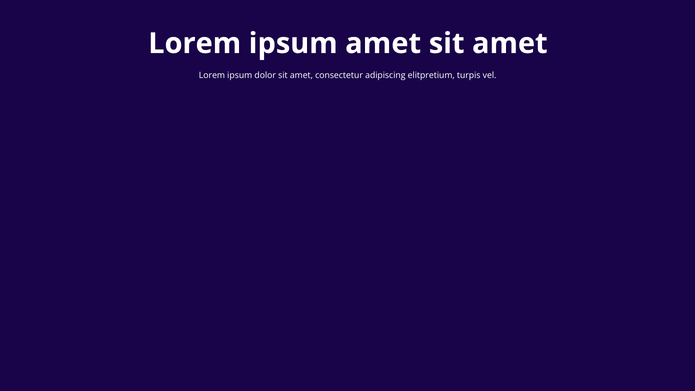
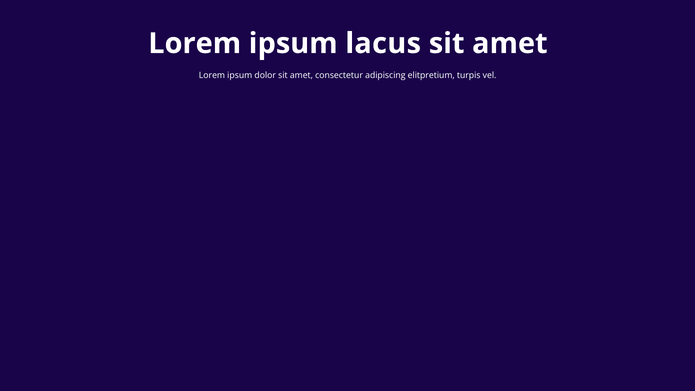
ipsum amet: amet -> lacus (383, 43)
